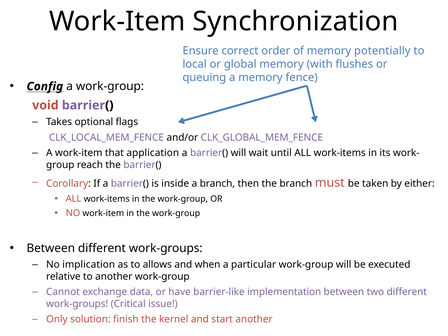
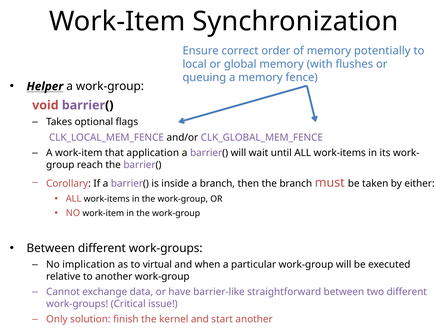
Config: Config -> Helper (45, 86)
allows: allows -> virtual (157, 265)
implementation: implementation -> straightforward (284, 292)
